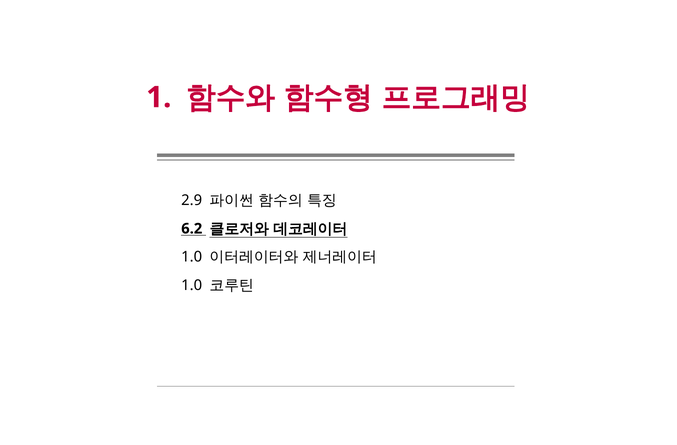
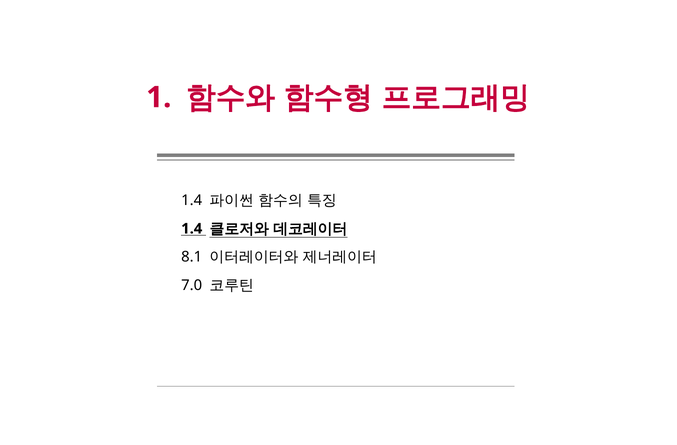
2.9: 2.9 -> 1.4 (192, 200)
6.2: 6.2 -> 1.4 (192, 228)
1.0: 1.0 -> 8.1 (192, 257)
1.0: 1.0 -> 7.0 (192, 285)
